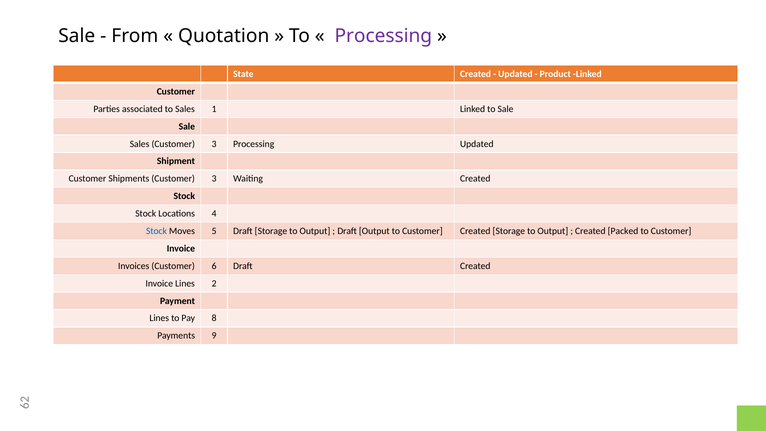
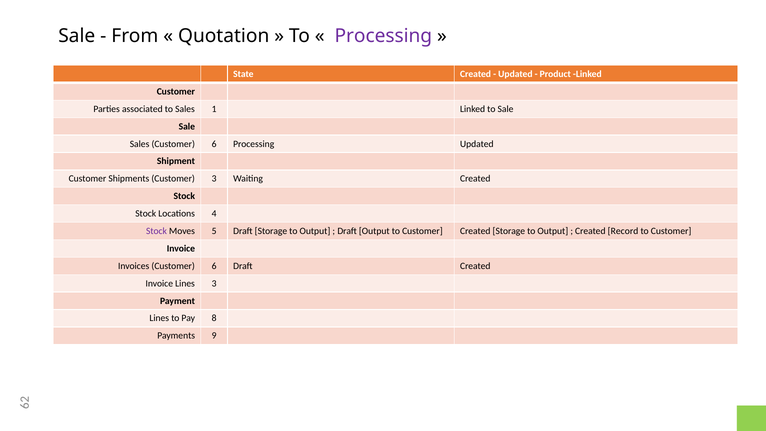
Sales Customer 3: 3 -> 6 (214, 144)
Stock colour: blue -> purple (156, 231)
Packed: Packed -> Record (623, 231)
Lines 2: 2 -> 3 (214, 283)
